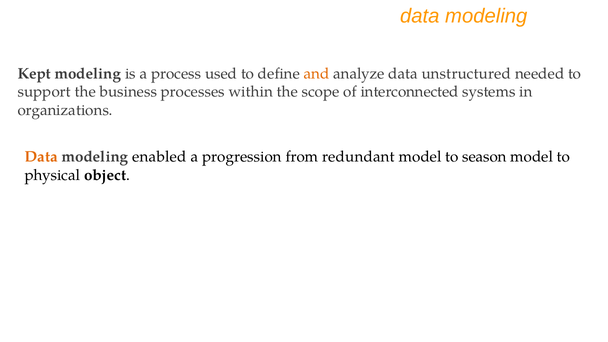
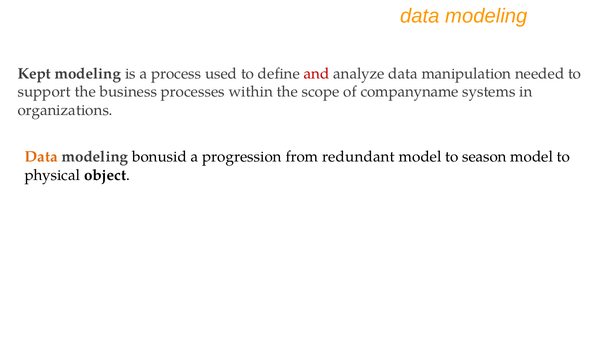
and colour: orange -> red (316, 74)
unstructured: unstructured -> manipulation (466, 74)
interconnected: interconnected -> companyname (410, 92)
enabled: enabled -> bonusid (160, 157)
